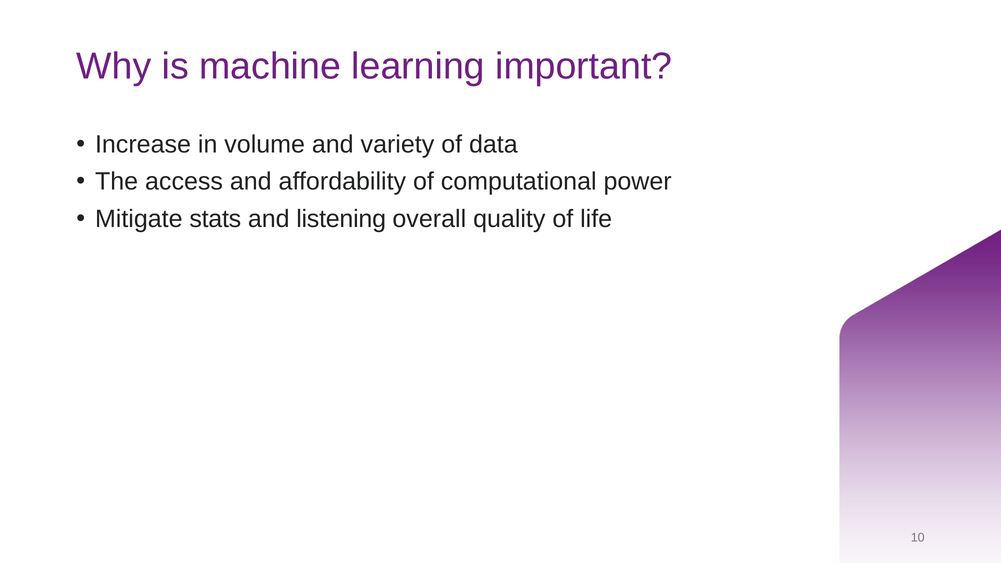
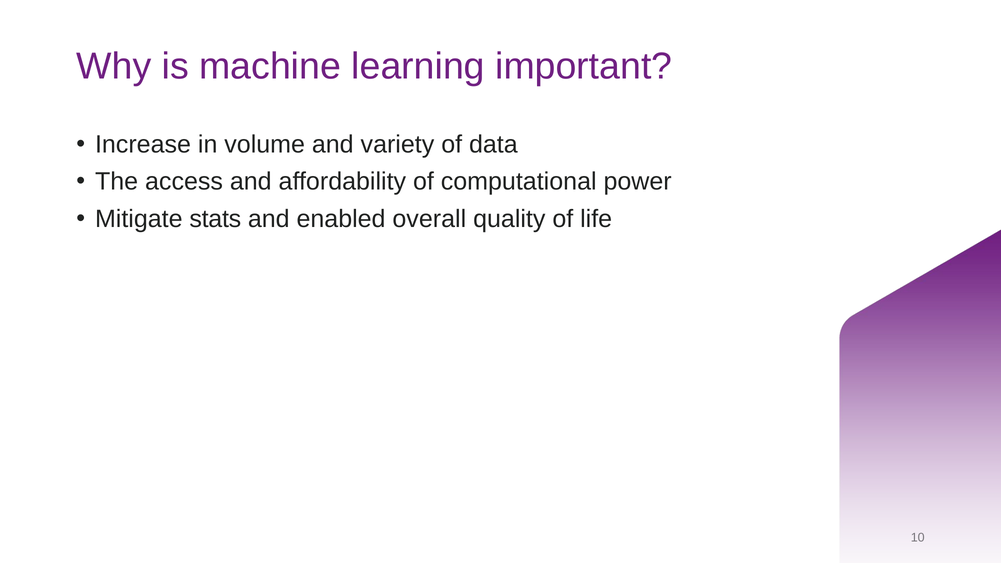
listening: listening -> enabled (341, 219)
